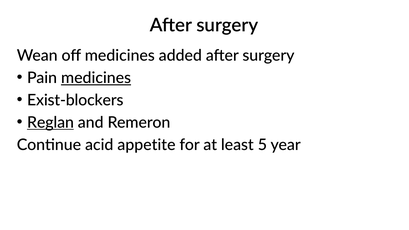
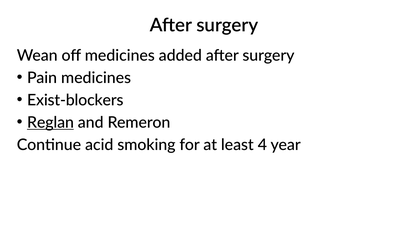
medicines underline: present -> none (96, 78)
appetite: appetite -> smoking (146, 145)
5: 5 -> 4 (262, 145)
